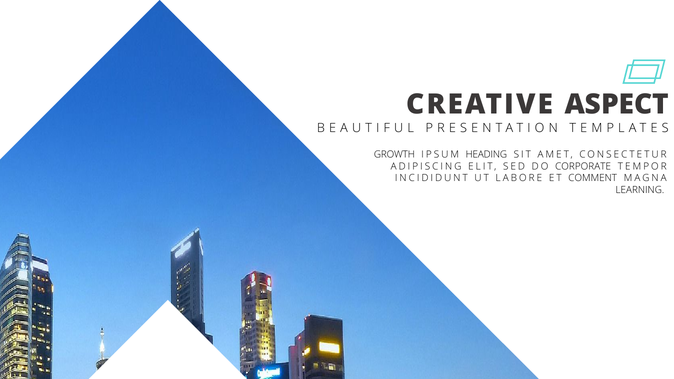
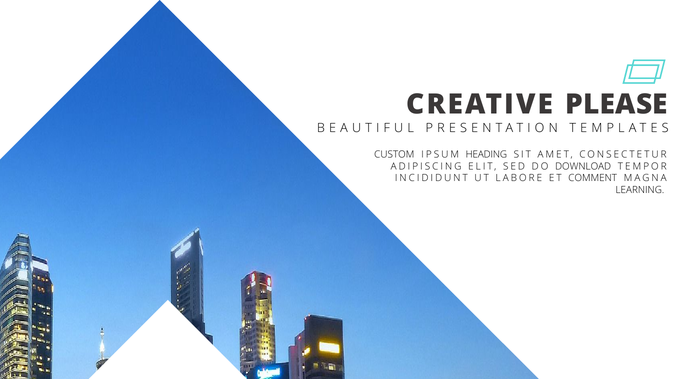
ASPECT: ASPECT -> PLEASE (616, 104)
GROWTH: GROWTH -> CUSTOM (394, 155)
CORPORATE: CORPORATE -> DOWNLOAD (583, 166)
